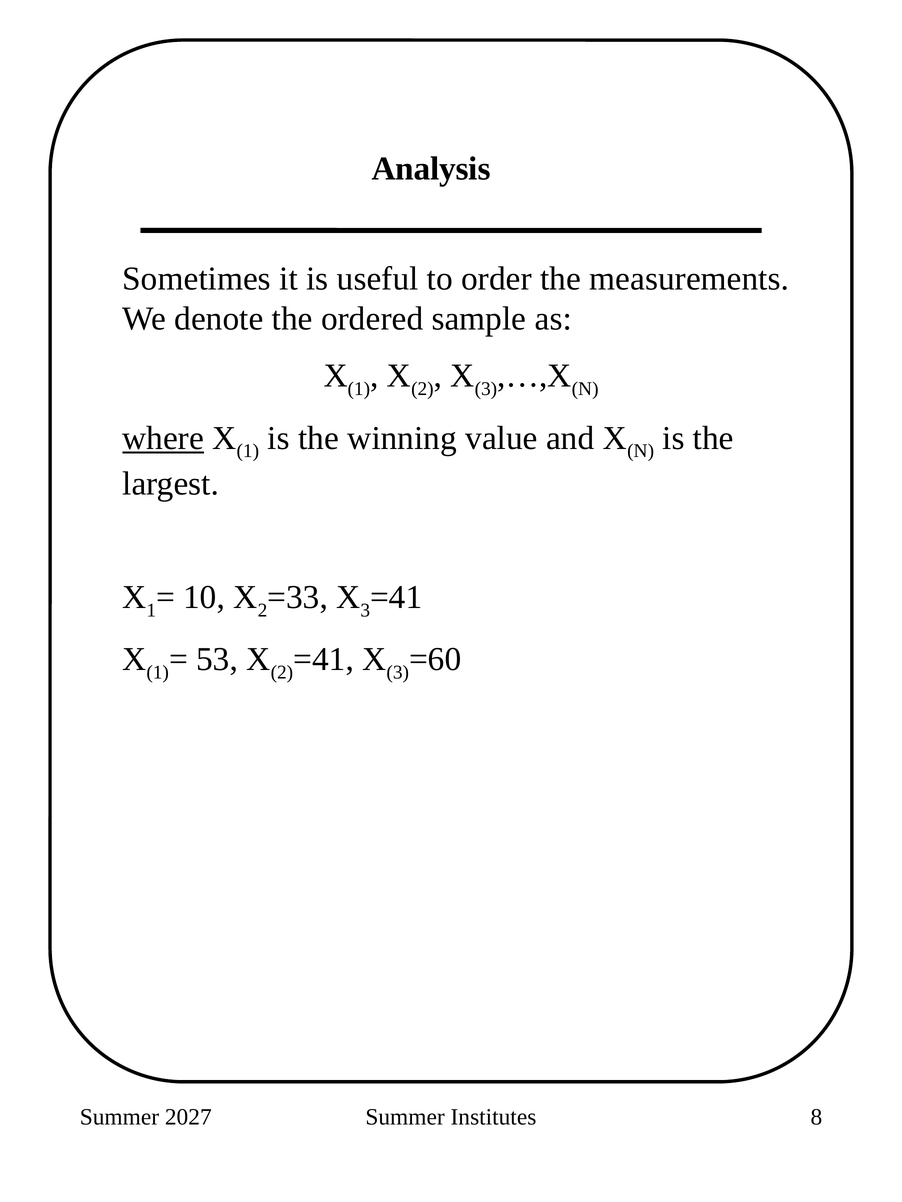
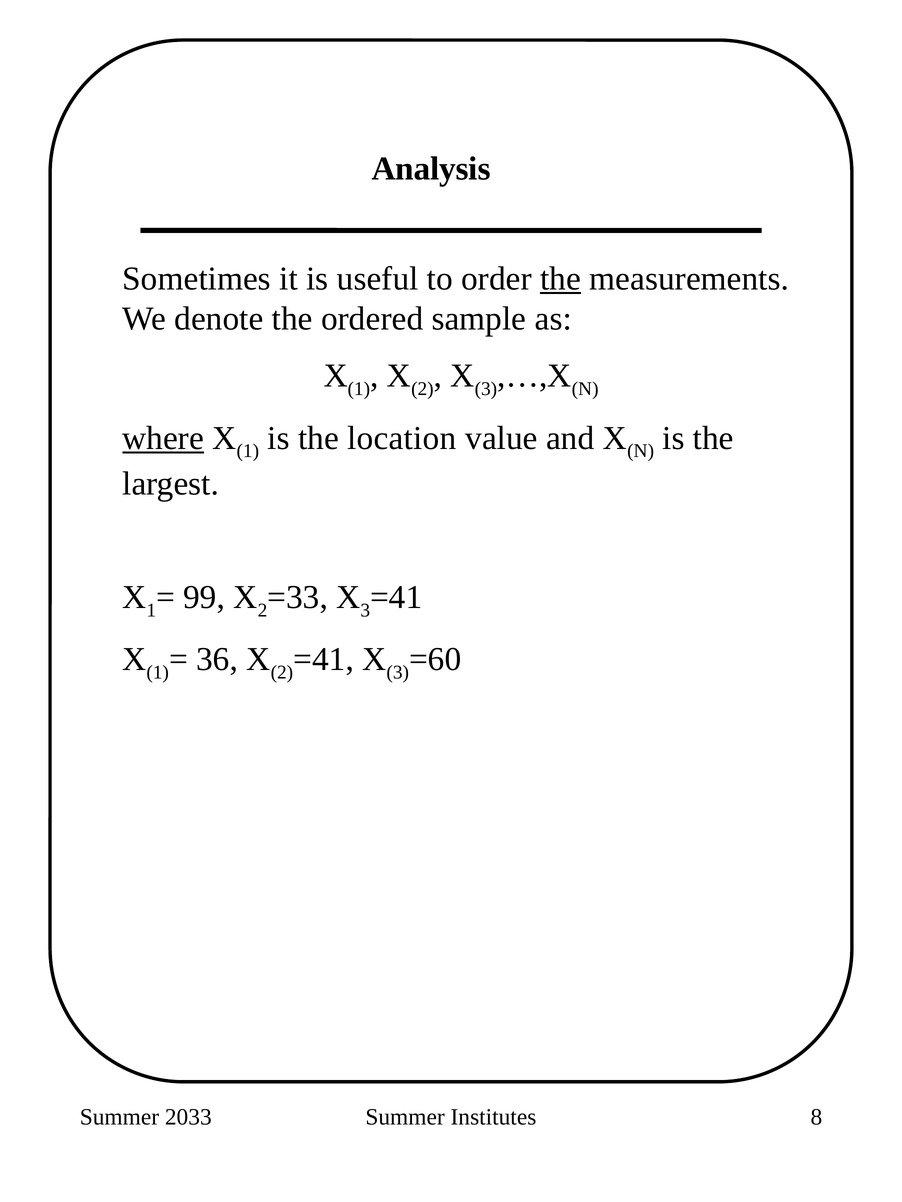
the underline: none -> present (561, 279)
winning: winning -> location (402, 438)
10: 10 -> 99 (204, 597)
53: 53 -> 36 (217, 660)
2027: 2027 -> 2033 (188, 1117)
